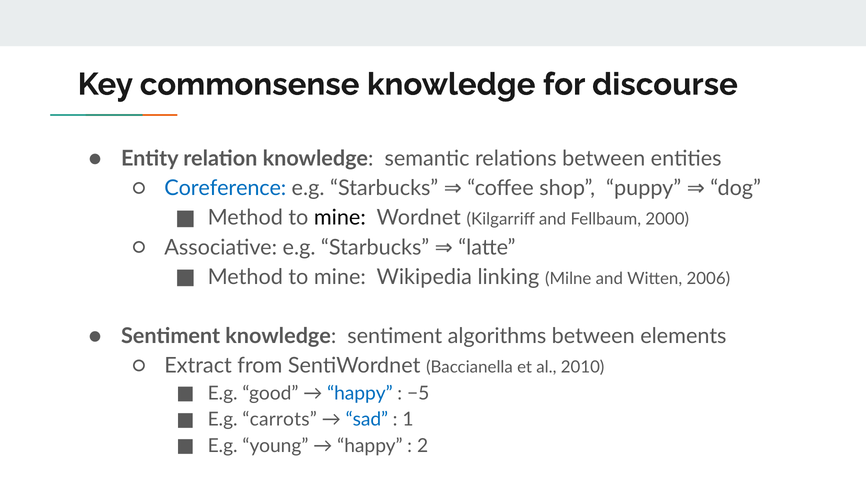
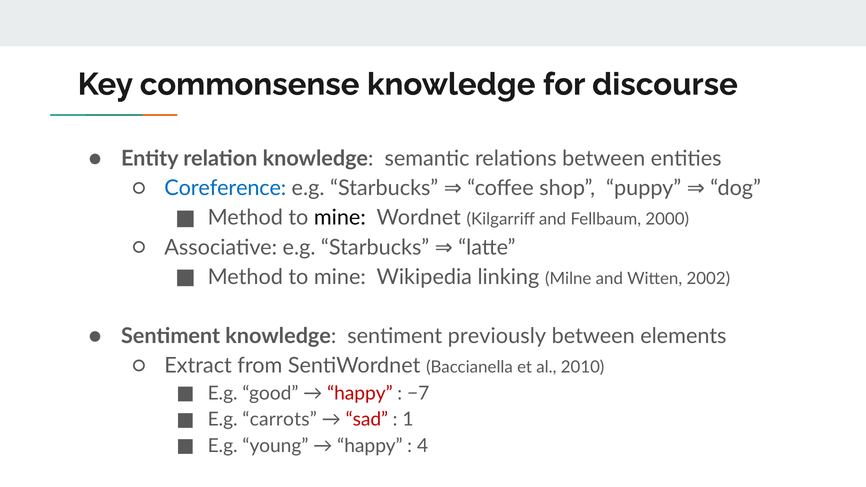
2006: 2006 -> 2002 (708, 279)
algorithms: algorithms -> previously (497, 336)
happy colour: blue -> red (360, 393)
−5: −5 -> −7 (418, 393)
sad colour: blue -> red (367, 420)
2: 2 -> 4 (423, 446)
